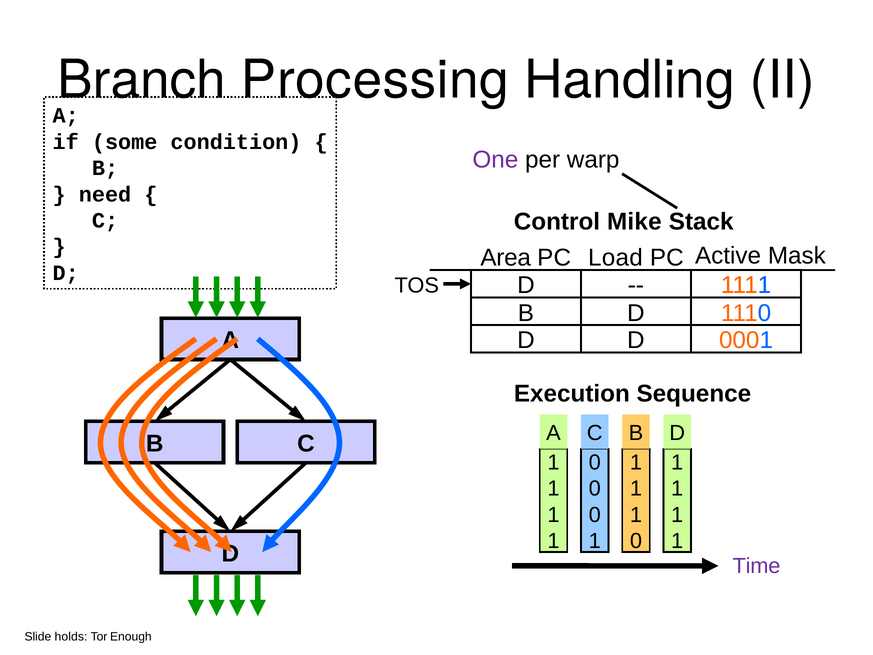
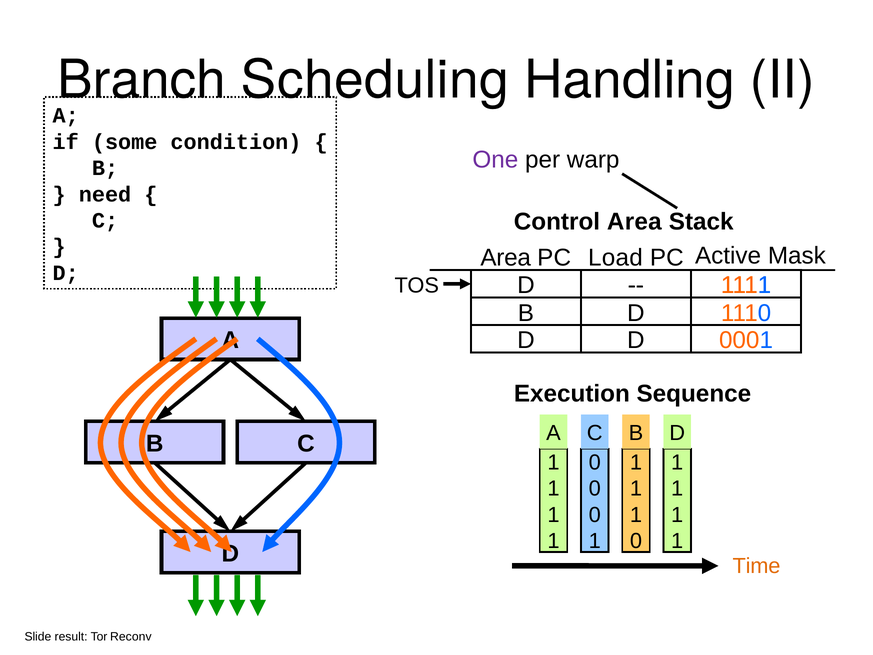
Processing: Processing -> Scheduling (375, 80)
Control Mike: Mike -> Area (634, 222)
Time colour: purple -> orange (756, 566)
holds: holds -> result (71, 636)
Enough: Enough -> Reconv (131, 636)
